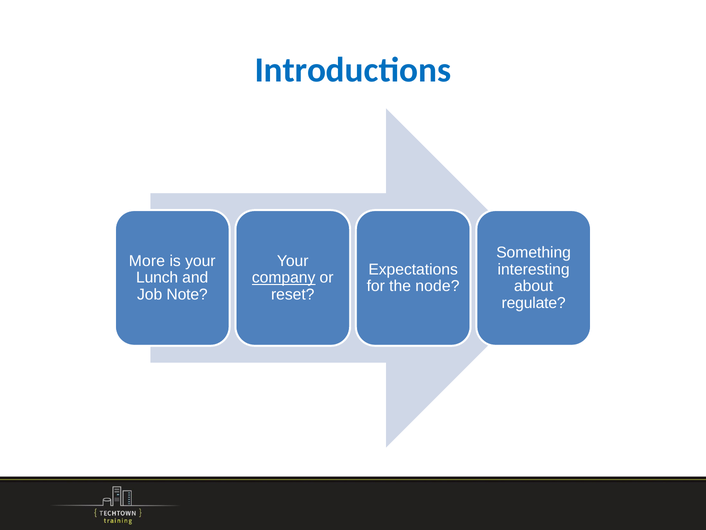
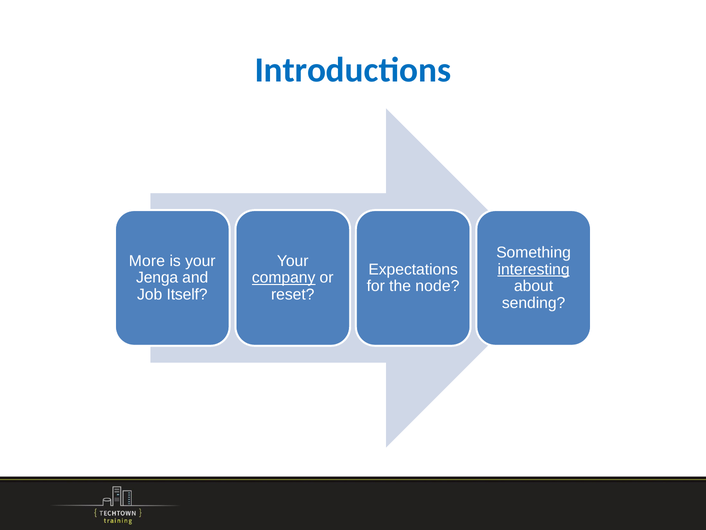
interesting underline: none -> present (534, 269)
Lunch: Lunch -> Jenga (157, 278)
Note: Note -> Itself (187, 294)
regulate: regulate -> sending (534, 303)
